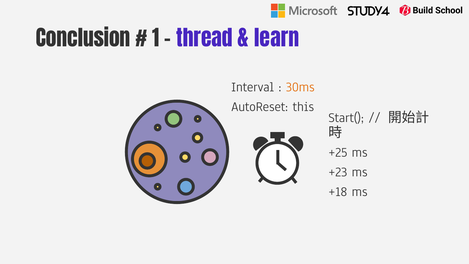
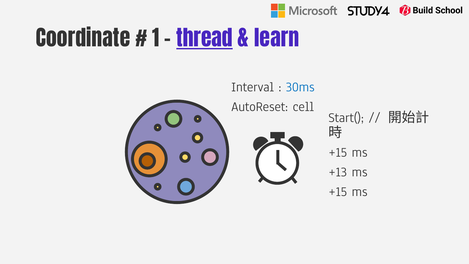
Conclusion: Conclusion -> Coordinate (83, 39)
thread underline: none -> present (204, 39)
30ms colour: orange -> blue (300, 87)
this: this -> cell (303, 107)
+25: +25 -> +15 (338, 152)
+23: +23 -> +13 (338, 172)
+18: +18 -> +15 (338, 191)
